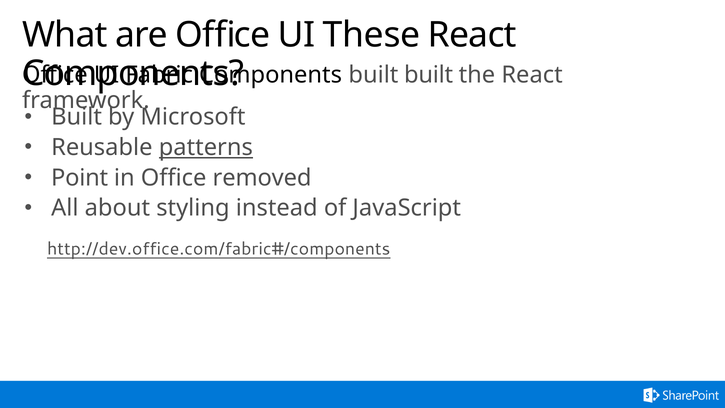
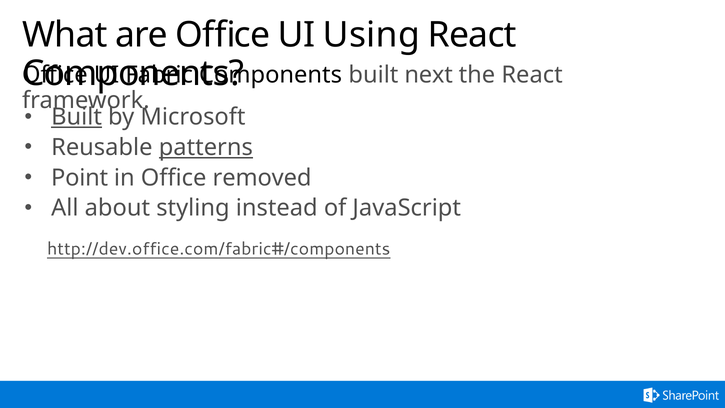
These: These -> Using (371, 35)
built built: built -> next (429, 75)
Built underline: none -> present (77, 117)
